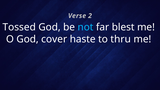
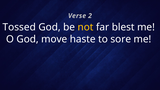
not colour: light blue -> yellow (85, 27)
cover: cover -> move (54, 39)
thru: thru -> sore (121, 39)
